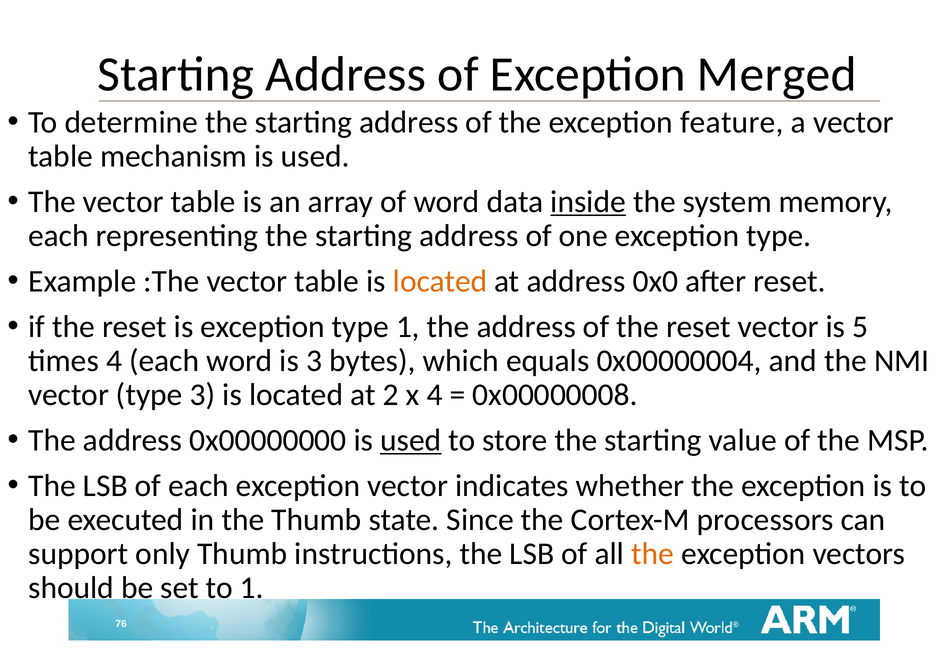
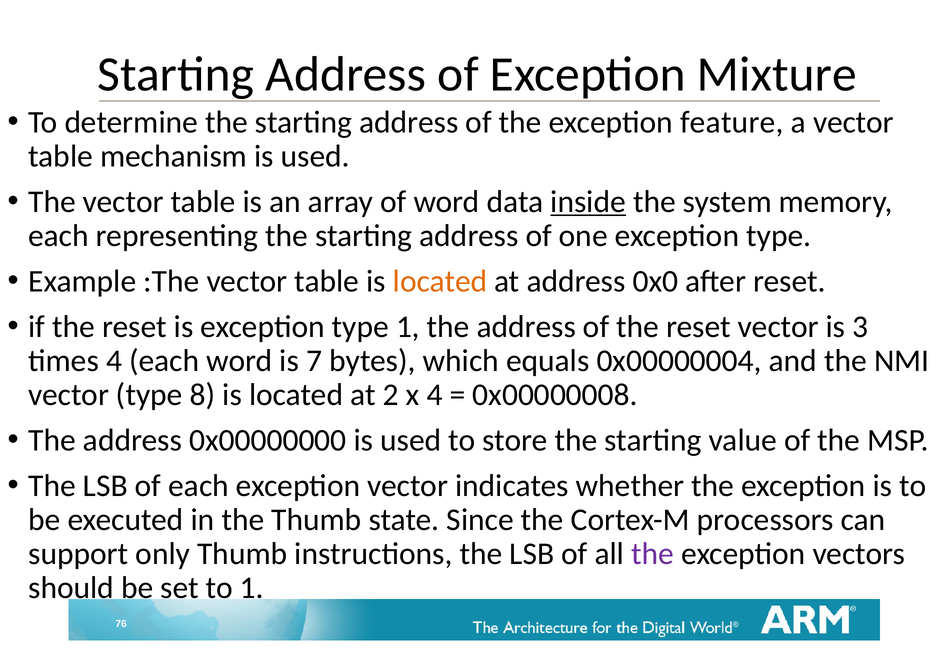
Merged: Merged -> Mixture (777, 74)
5: 5 -> 3 (860, 326)
is 3: 3 -> 7 (314, 360)
type 3: 3 -> 8 (203, 395)
used underline: present -> none (411, 440)
the colour: orange -> purple (653, 553)
